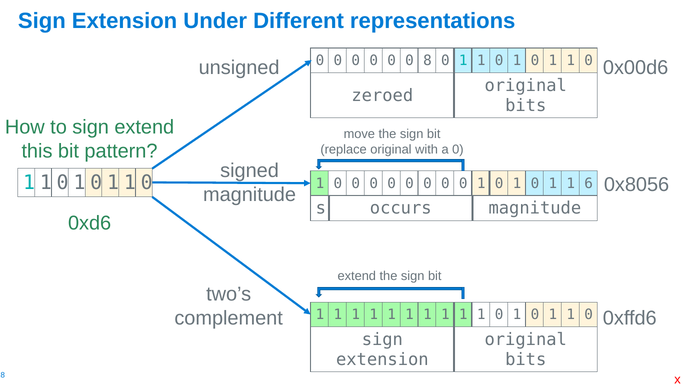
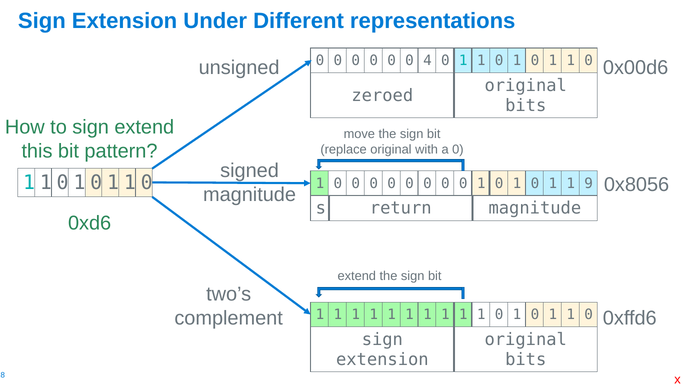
8: 8 -> 4 (427, 61)
6: 6 -> 9 (589, 183)
occurs: occurs -> return (401, 208)
